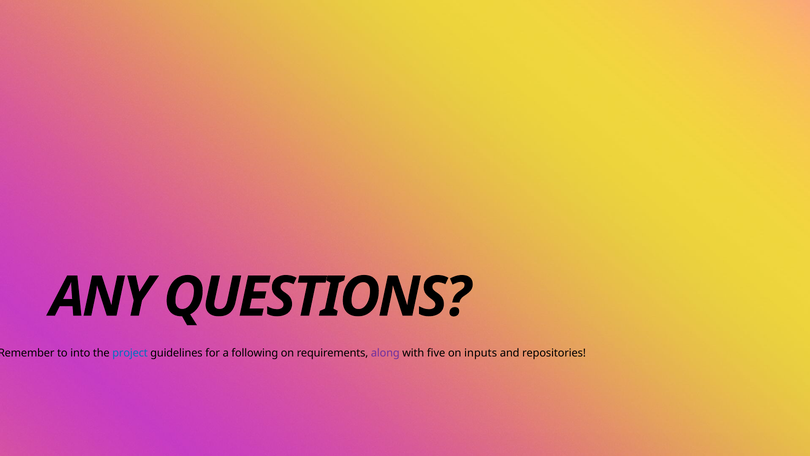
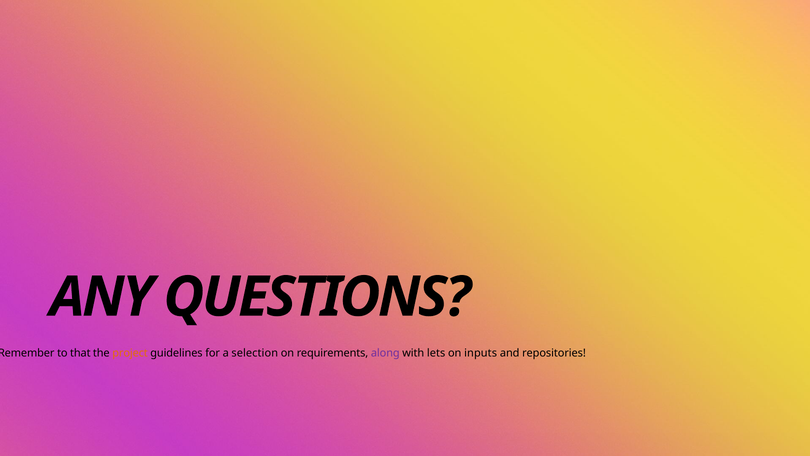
into: into -> that (80, 353)
project colour: blue -> orange (130, 353)
following: following -> selection (255, 353)
five: five -> lets (436, 353)
